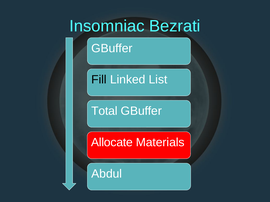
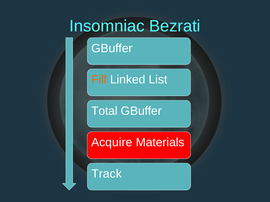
Fill colour: black -> orange (99, 80)
Allocate: Allocate -> Acquire (112, 143)
Abdul: Abdul -> Track (107, 174)
